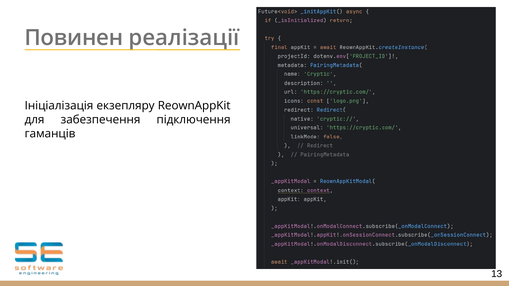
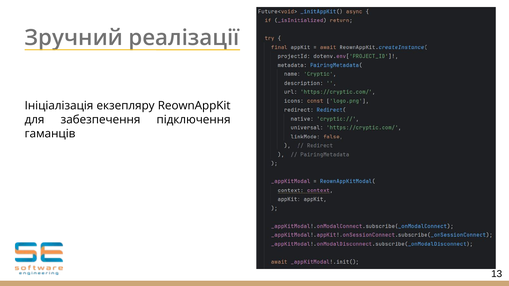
Повинен: Повинен -> Зручний (74, 38)
